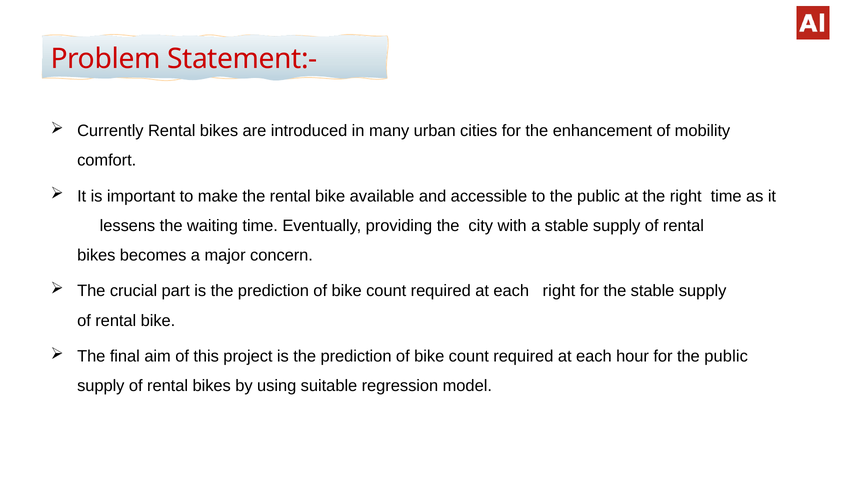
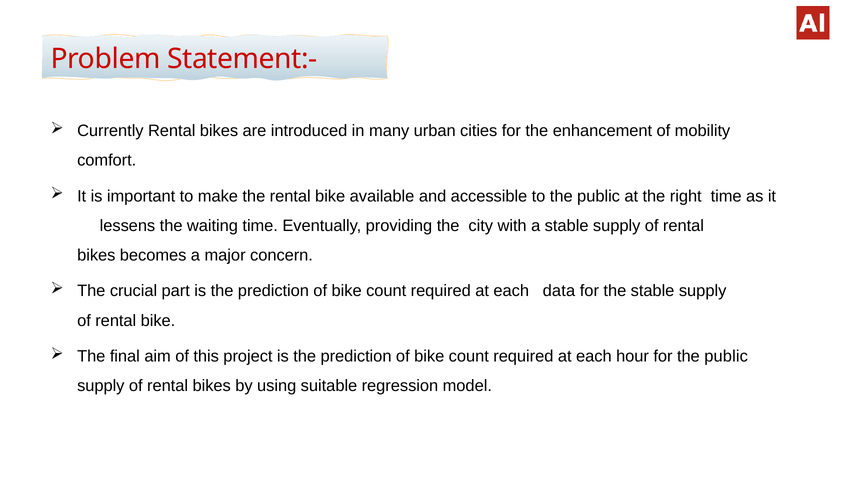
each right: right -> data (559, 291)
